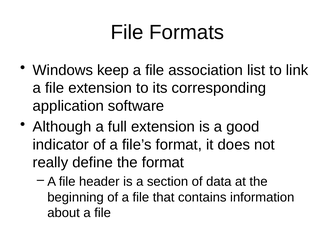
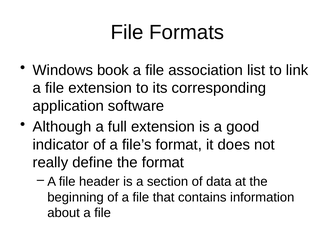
keep: keep -> book (113, 70)
